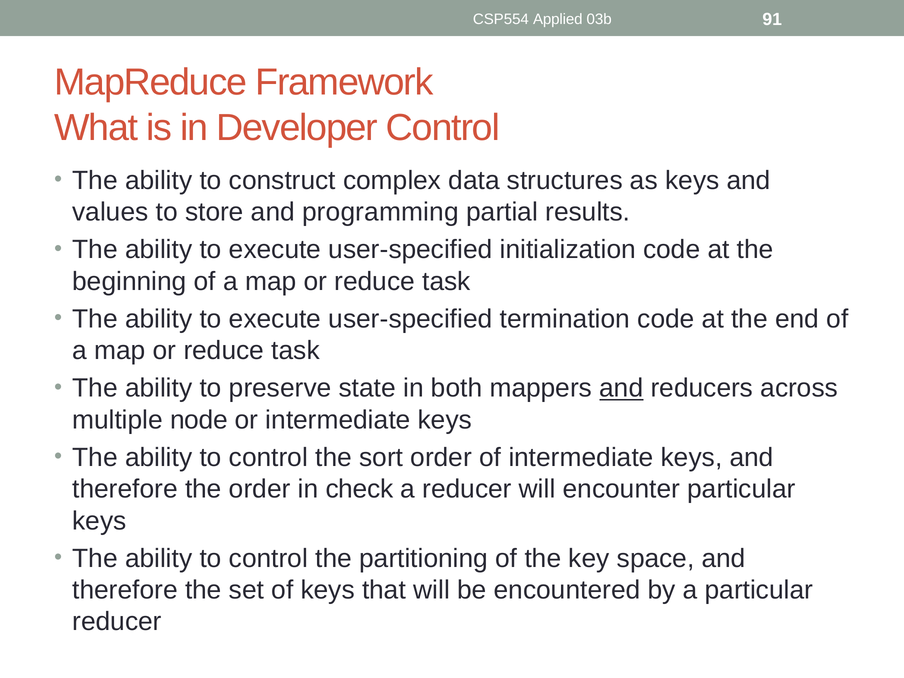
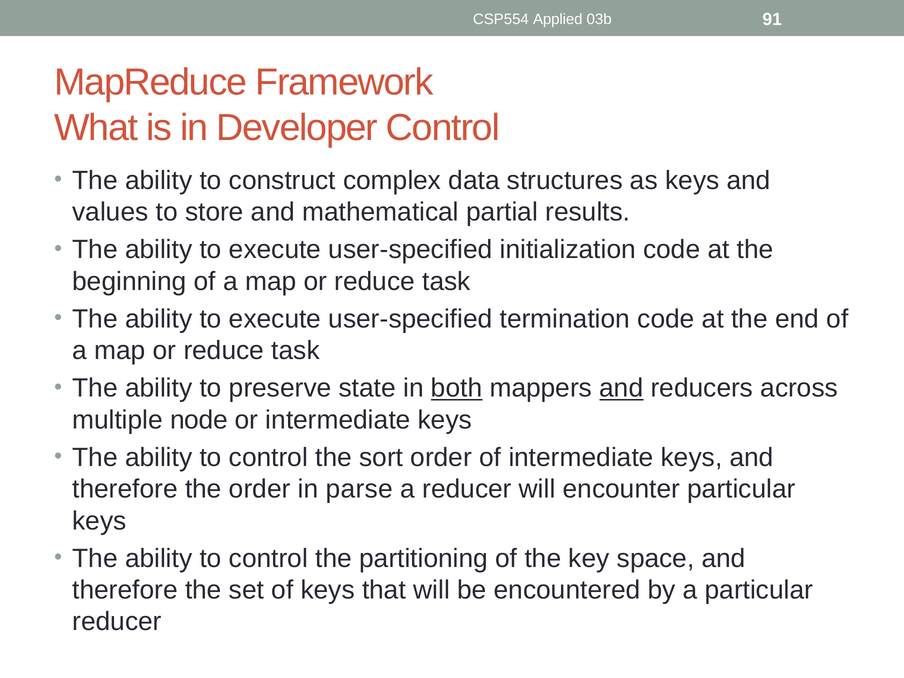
programming: programming -> mathematical (381, 212)
both underline: none -> present (457, 388)
check: check -> parse (359, 489)
